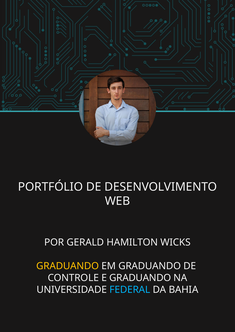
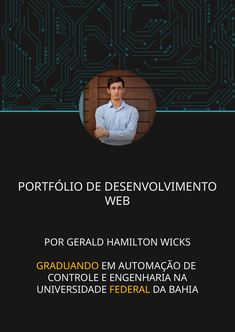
EM GRADUANDO: GRADUANDO -> AUTOMAÇÃO (150, 266)
E GRADUANDO: GRADUANDO -> ENGENHARIA (140, 278)
FEDERAL colour: light blue -> yellow (130, 290)
